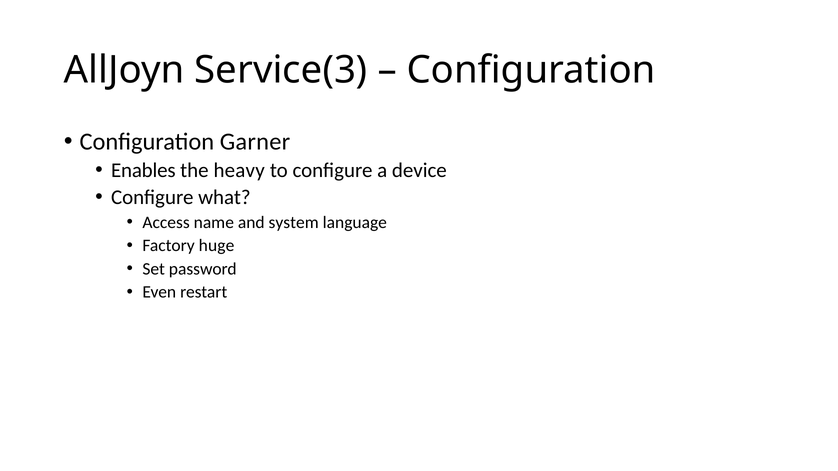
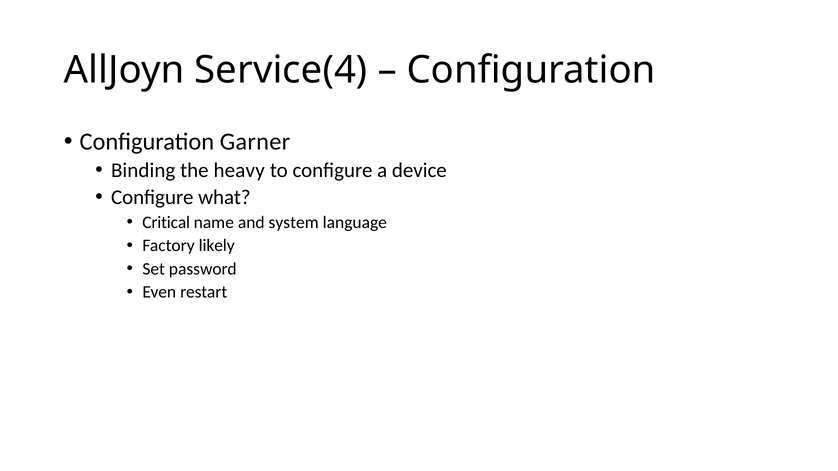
Service(3: Service(3 -> Service(4 (281, 70)
Enables: Enables -> Binding (143, 171)
Access: Access -> Critical (166, 223)
huge: huge -> likely (217, 246)
